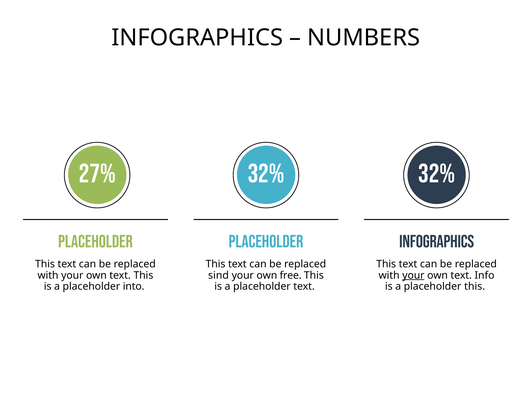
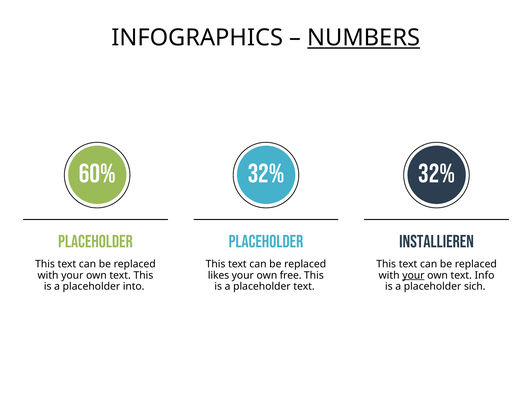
NUMBERS underline: none -> present (364, 38)
27%: 27% -> 60% (97, 174)
INFOGRAPHICS: INFOGRAPHICS -> INSTALLIEREN (437, 242)
sind: sind -> likes (219, 275)
a placeholder this: this -> sich (475, 287)
